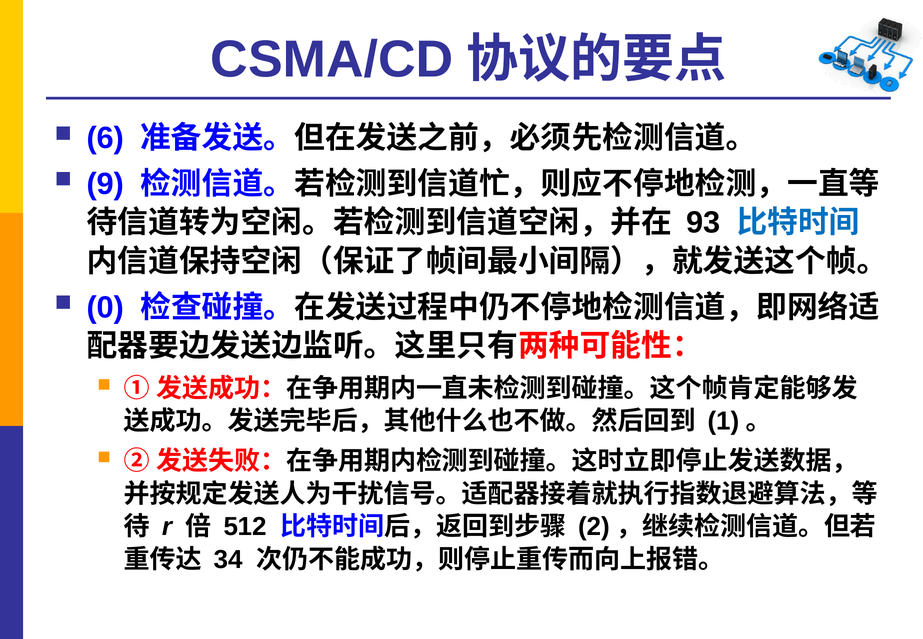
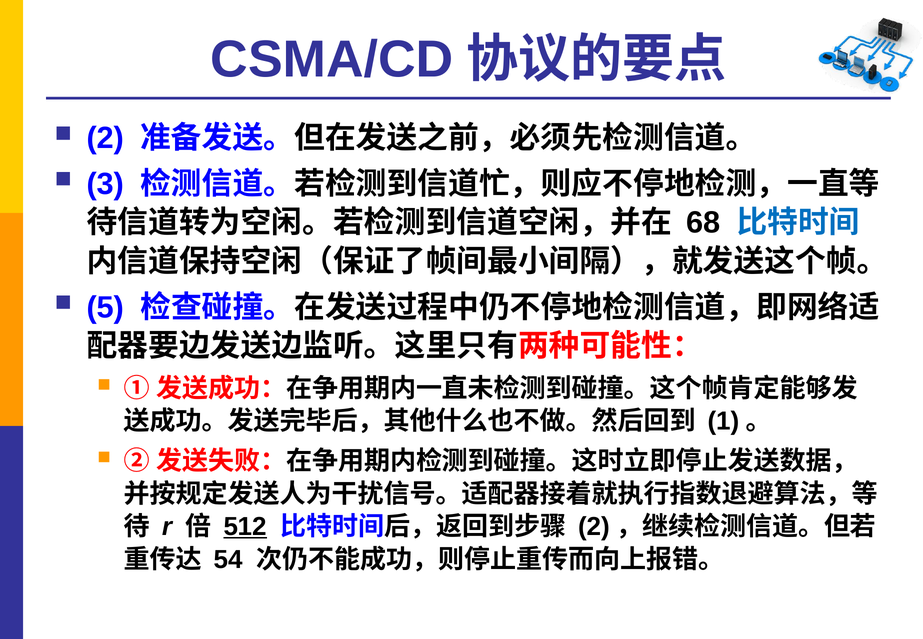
6: 6 -> 2 (105, 138)
9: 9 -> 3 (105, 184)
93: 93 -> 68 (704, 223)
0: 0 -> 5 (105, 307)
512 underline: none -> present (245, 527)
34: 34 -> 54 (228, 559)
